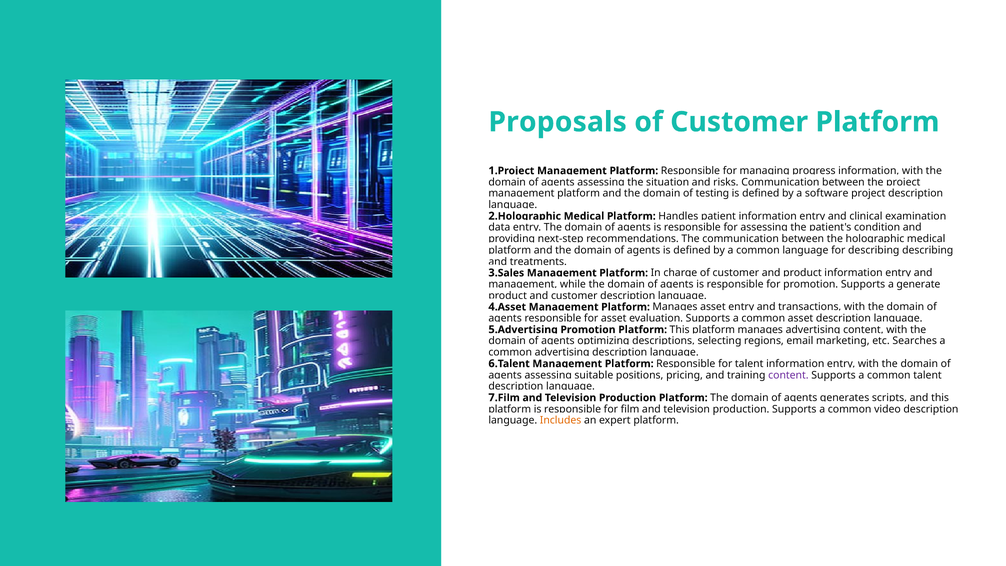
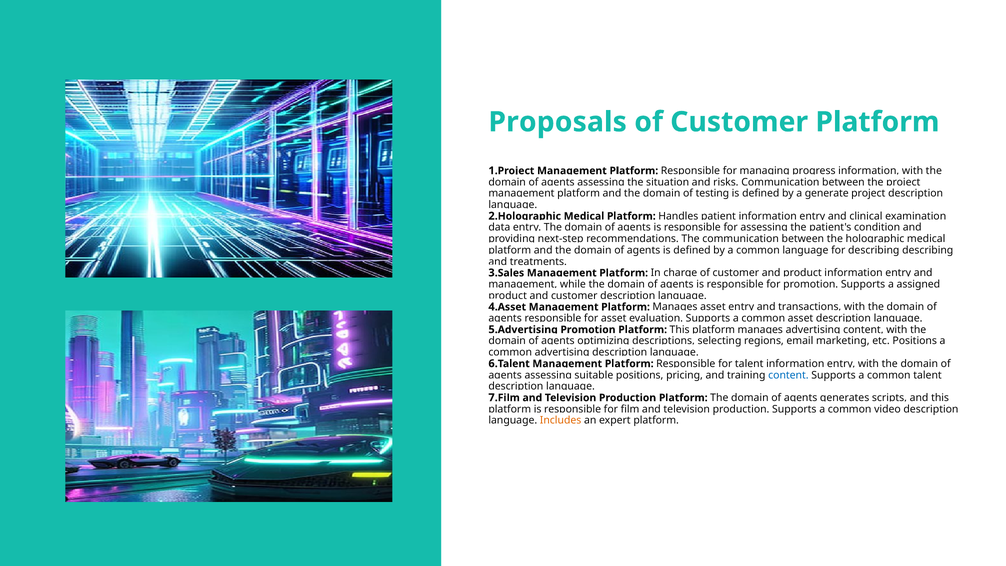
software: software -> generate (827, 193)
generate: generate -> assigned (918, 284)
etc Searches: Searches -> Positions (915, 341)
content colour: purple -> blue (788, 375)
